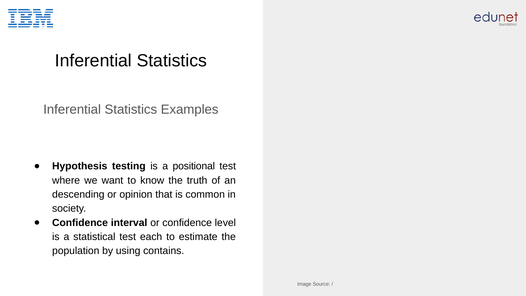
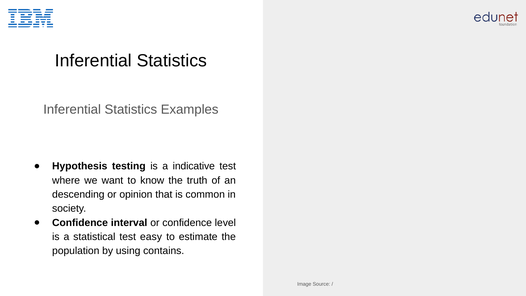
positional: positional -> indicative (194, 166)
each: each -> easy (151, 237)
